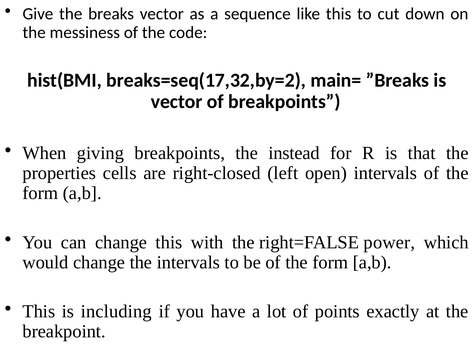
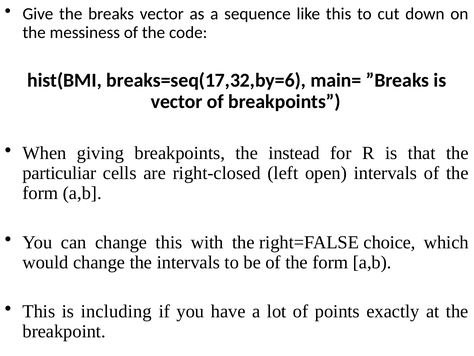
breaks=seq(17,32,by=2: breaks=seq(17,32,by=2 -> breaks=seq(17,32,by=6 (206, 80)
properties: properties -> particuliar (59, 173)
power: power -> choice (390, 242)
